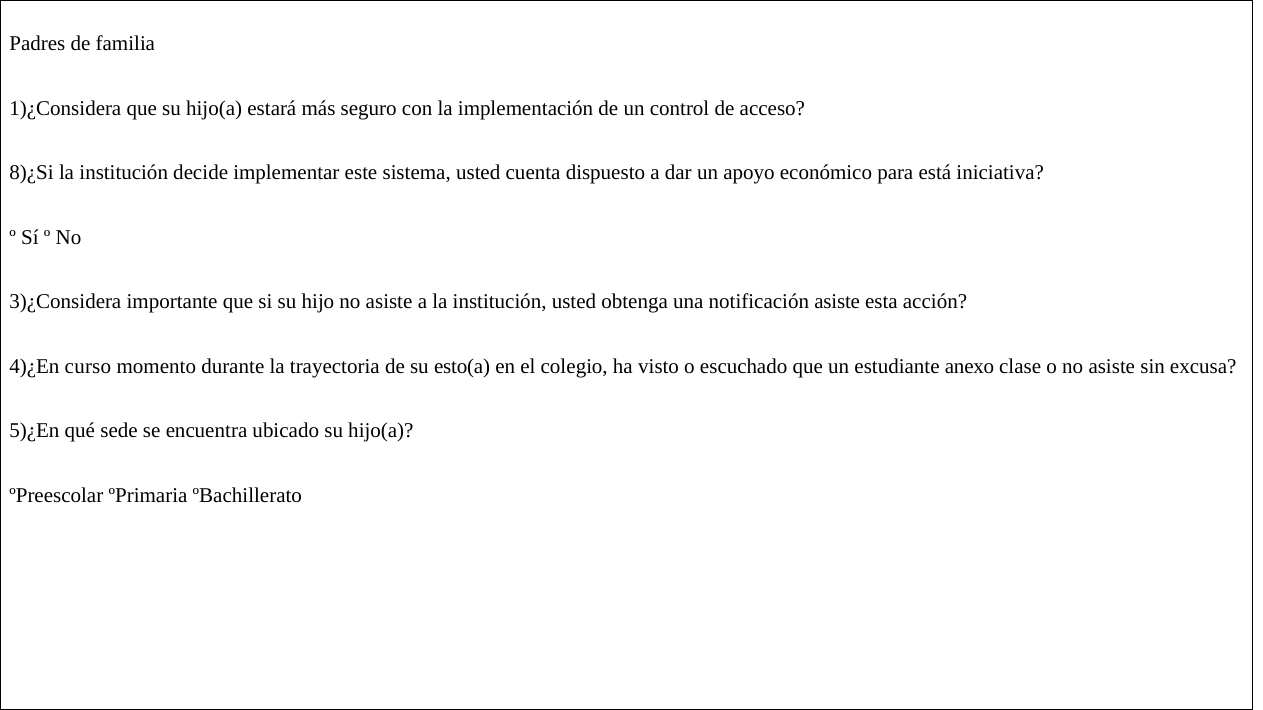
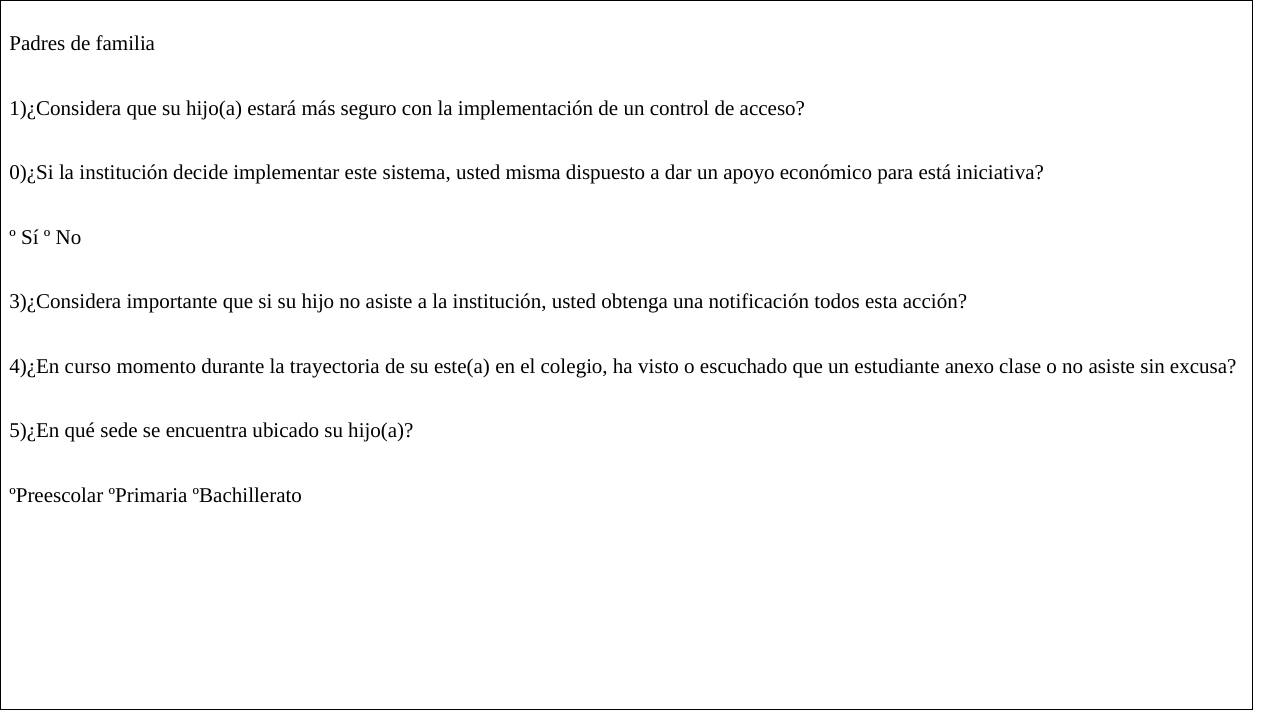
8)¿Si: 8)¿Si -> 0)¿Si (32, 173)
cuenta: cuenta -> misma (533, 173)
notificación asiste: asiste -> todos (837, 302)
esto(a: esto(a -> este(a (462, 367)
